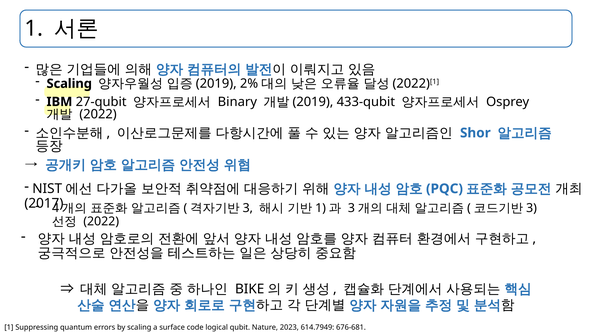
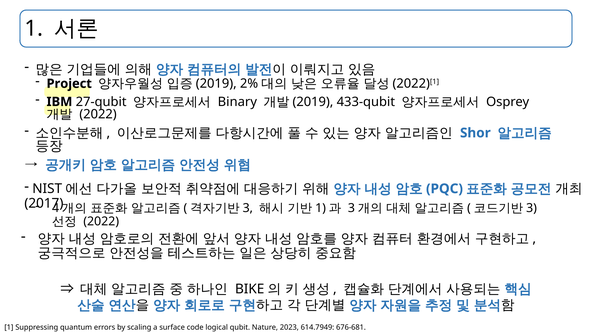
Scaling: Scaling -> Project (69, 84)
